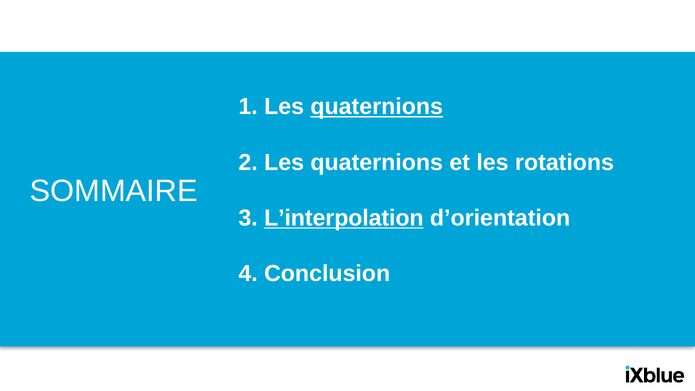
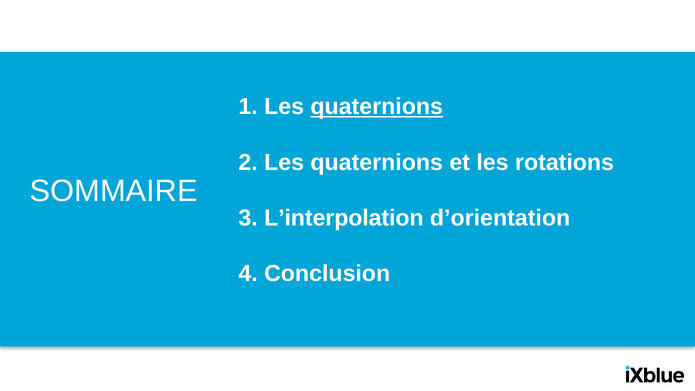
L’interpolation underline: present -> none (344, 218)
